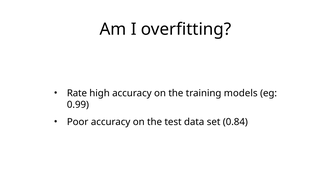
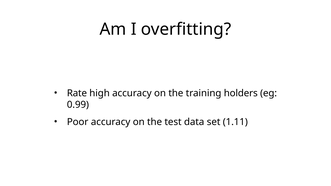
models: models -> holders (241, 93)
0.84: 0.84 -> 1.11 (235, 122)
